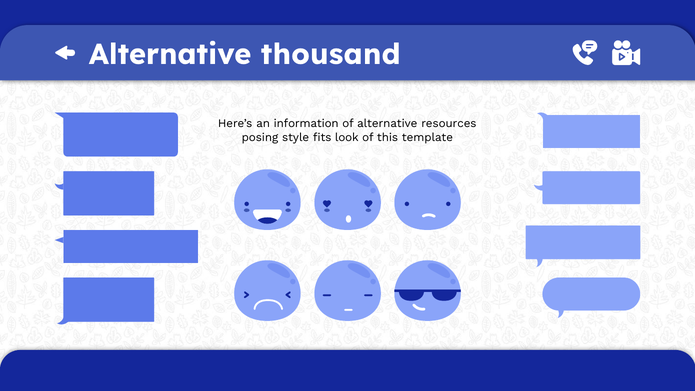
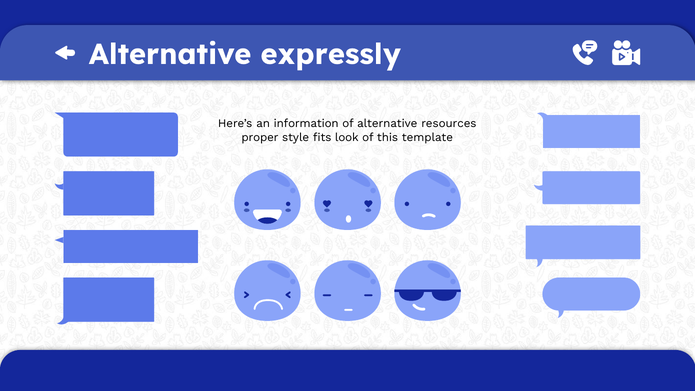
thousand: thousand -> expressly (331, 54)
posing: posing -> proper (260, 137)
